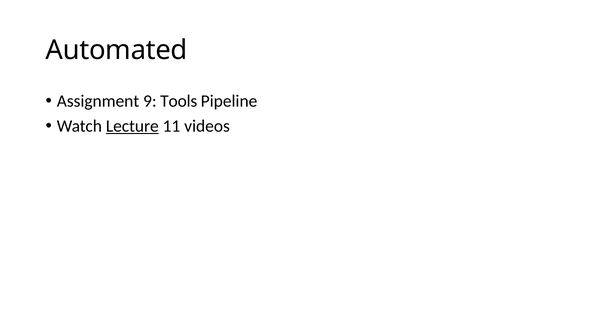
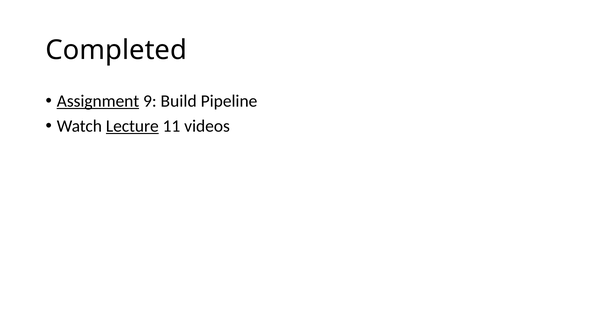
Automated: Automated -> Completed (116, 50)
Assignment underline: none -> present (98, 101)
Tools: Tools -> Build (179, 101)
